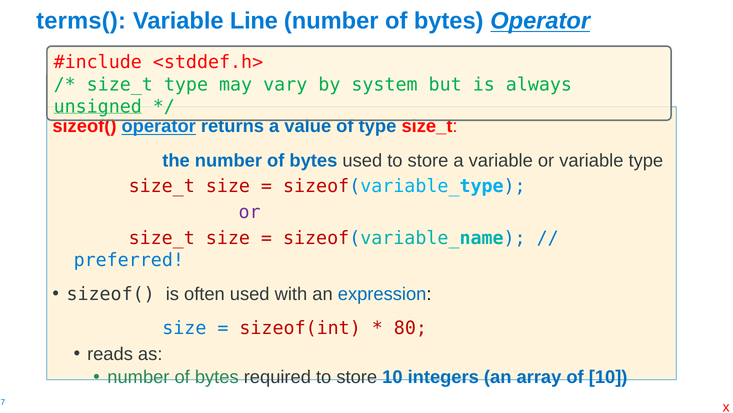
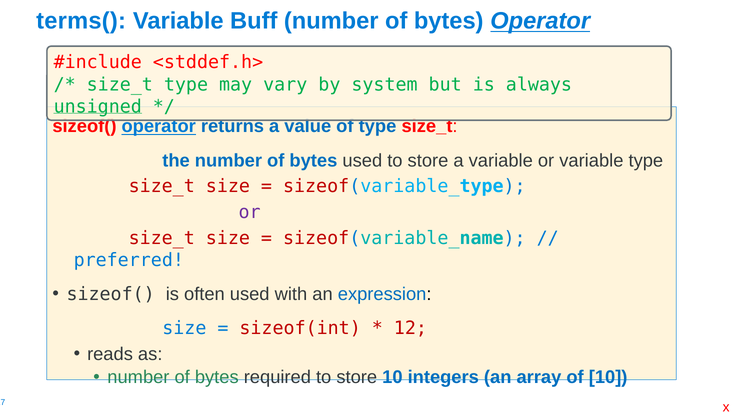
Line: Line -> Buff (254, 21)
80: 80 -> 12 (410, 328)
